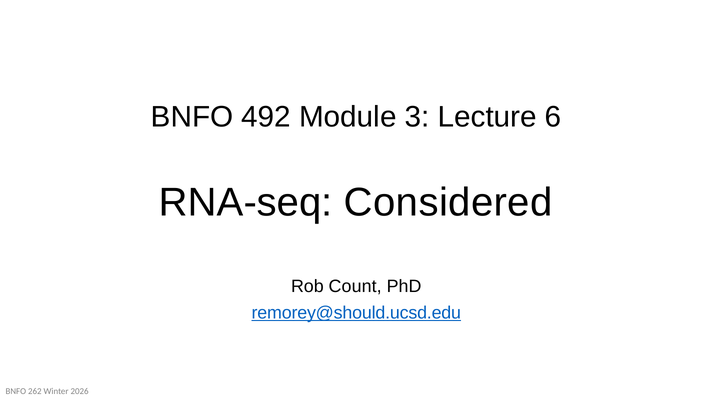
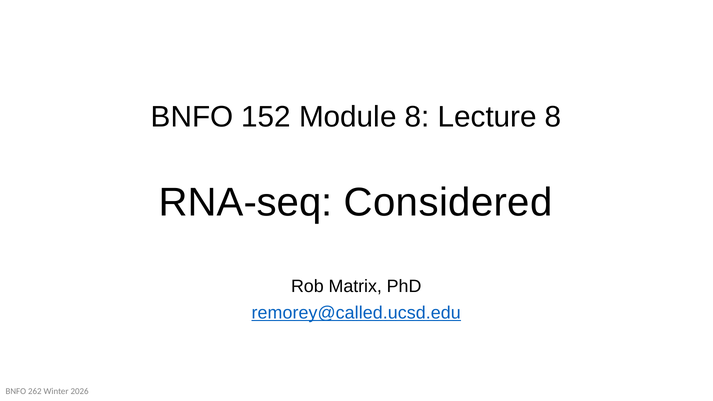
492: 492 -> 152 (266, 117)
Module 3: 3 -> 8 (417, 117)
Lecture 6: 6 -> 8 (553, 117)
Count: Count -> Matrix (355, 286)
remorey@should.ucsd.edu: remorey@should.ucsd.edu -> remorey@called.ucsd.edu (356, 313)
